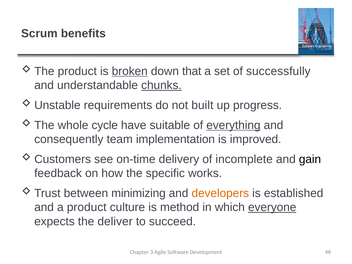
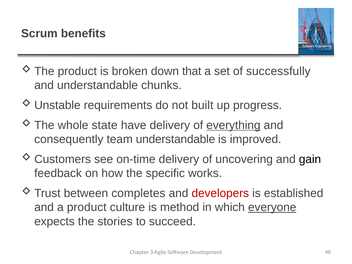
broken underline: present -> none (130, 71)
chunks underline: present -> none (161, 85)
cycle: cycle -> state (105, 125)
have suitable: suitable -> delivery (170, 125)
team implementation: implementation -> understandable (176, 139)
incomplete: incomplete -> uncovering (244, 159)
minimizing: minimizing -> completes (138, 193)
developers colour: orange -> red (220, 193)
deliver: deliver -> stories (115, 221)
